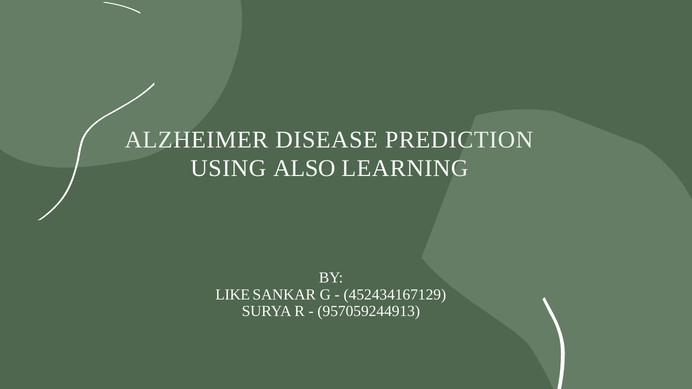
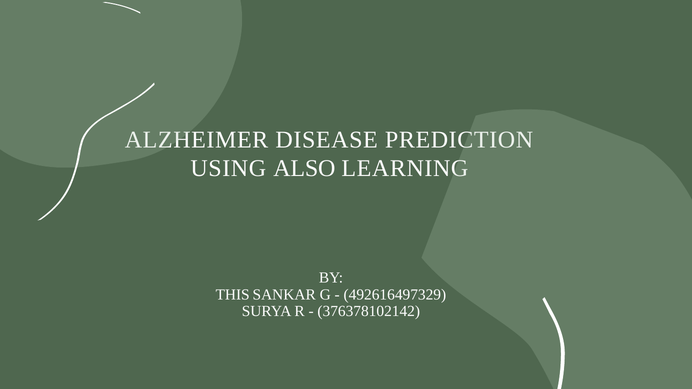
LIKE: LIKE -> THIS (233, 295)
452434167129: 452434167129 -> 492616497329 (395, 295)
957059244913: 957059244913 -> 376378102142 (369, 312)
